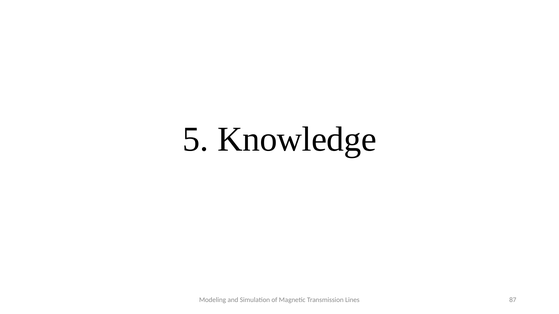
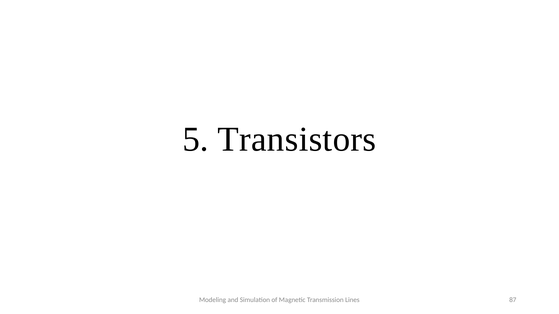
Knowledge: Knowledge -> Transistors (297, 139)
